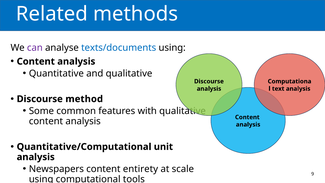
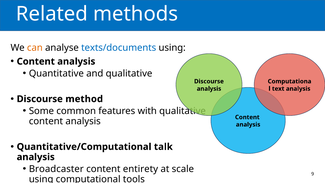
can colour: purple -> orange (35, 48)
unit: unit -> talk (163, 147)
Newspapers: Newspapers -> Broadcaster (56, 169)
